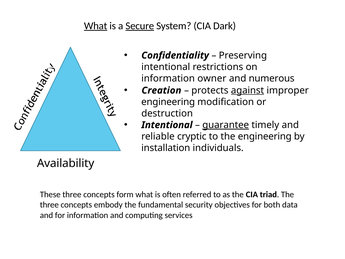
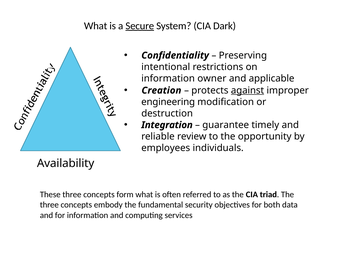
What underline: present -> none (96, 26)
numerous: numerous -> applicable (272, 78)
Intentional: Intentional -> Integration (167, 125)
guarantee underline: present -> none (226, 125)
cryptic: cryptic -> review (192, 136)
the engineering: engineering -> opportunity (265, 136)
installation: installation -> employees (166, 148)
